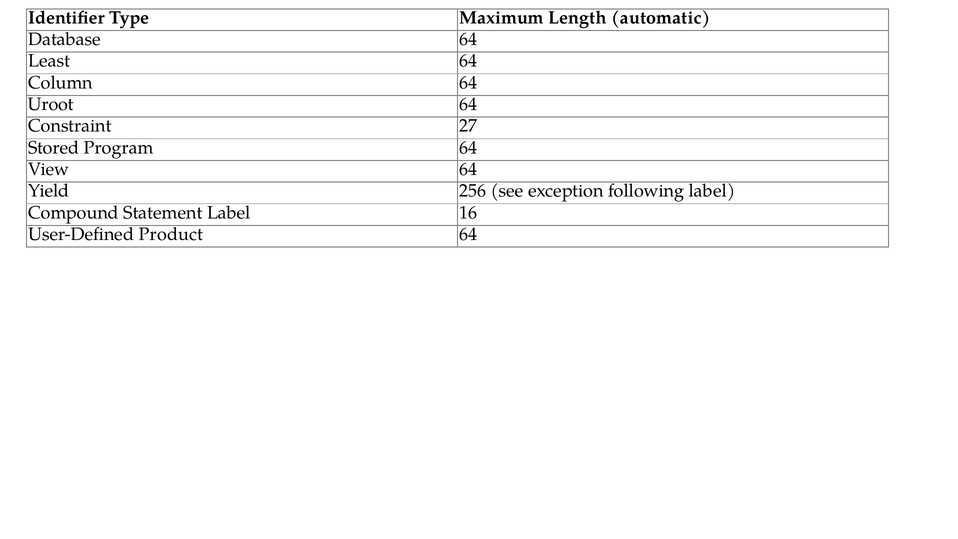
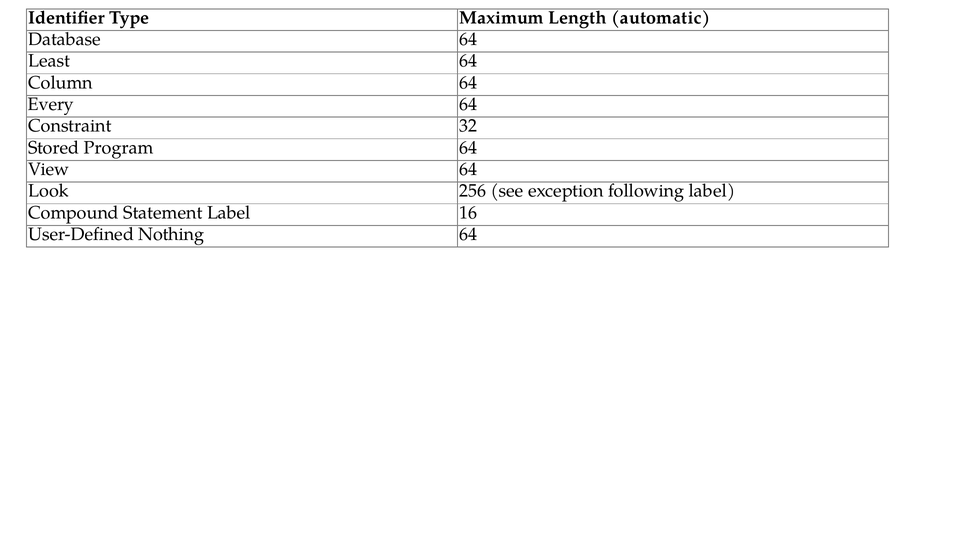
Uroot: Uroot -> Every (51, 104)
27: 27 -> 32 (468, 126)
Yield: Yield -> Look (49, 191)
Product: Product -> Nothing (171, 234)
